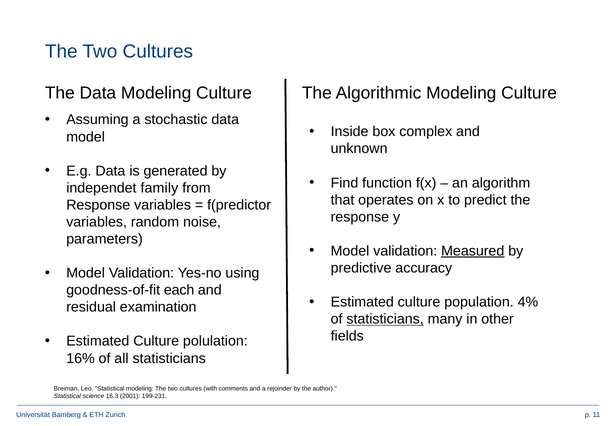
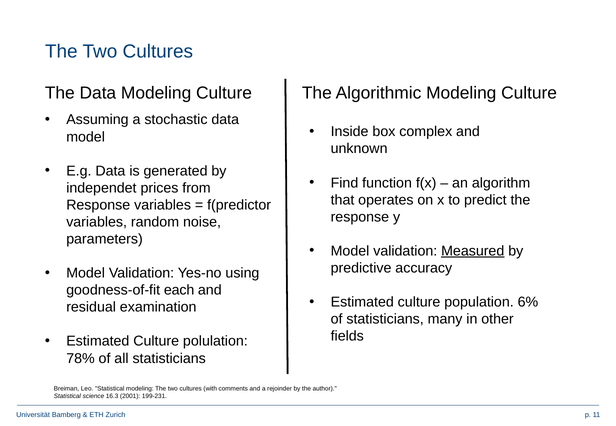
family: family -> prices (159, 188)
4%: 4% -> 6% (528, 302)
statisticians underline: present -> none (385, 320)
16%: 16% -> 78% (80, 359)
